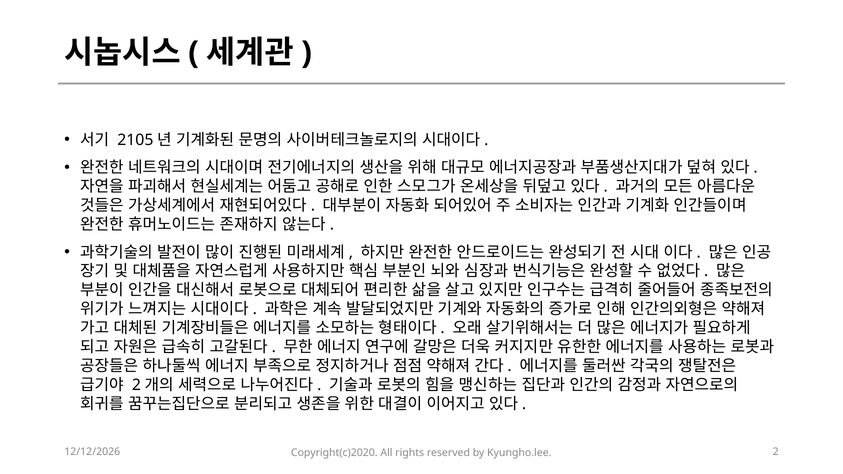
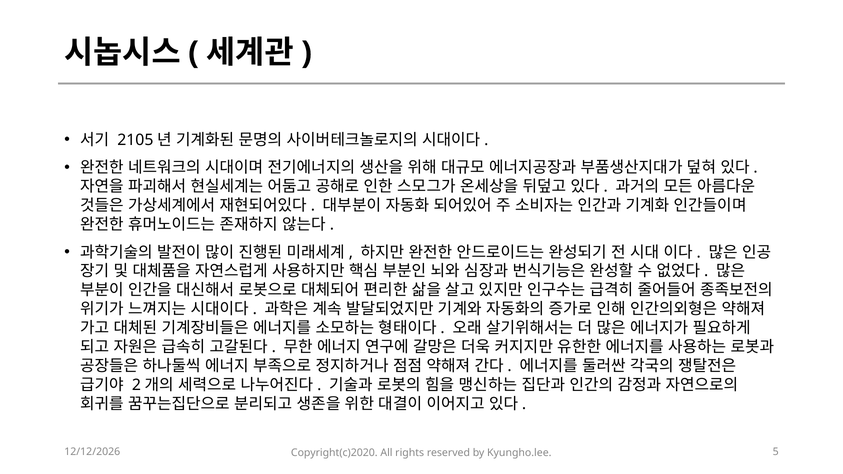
2: 2 -> 5 (776, 452)
